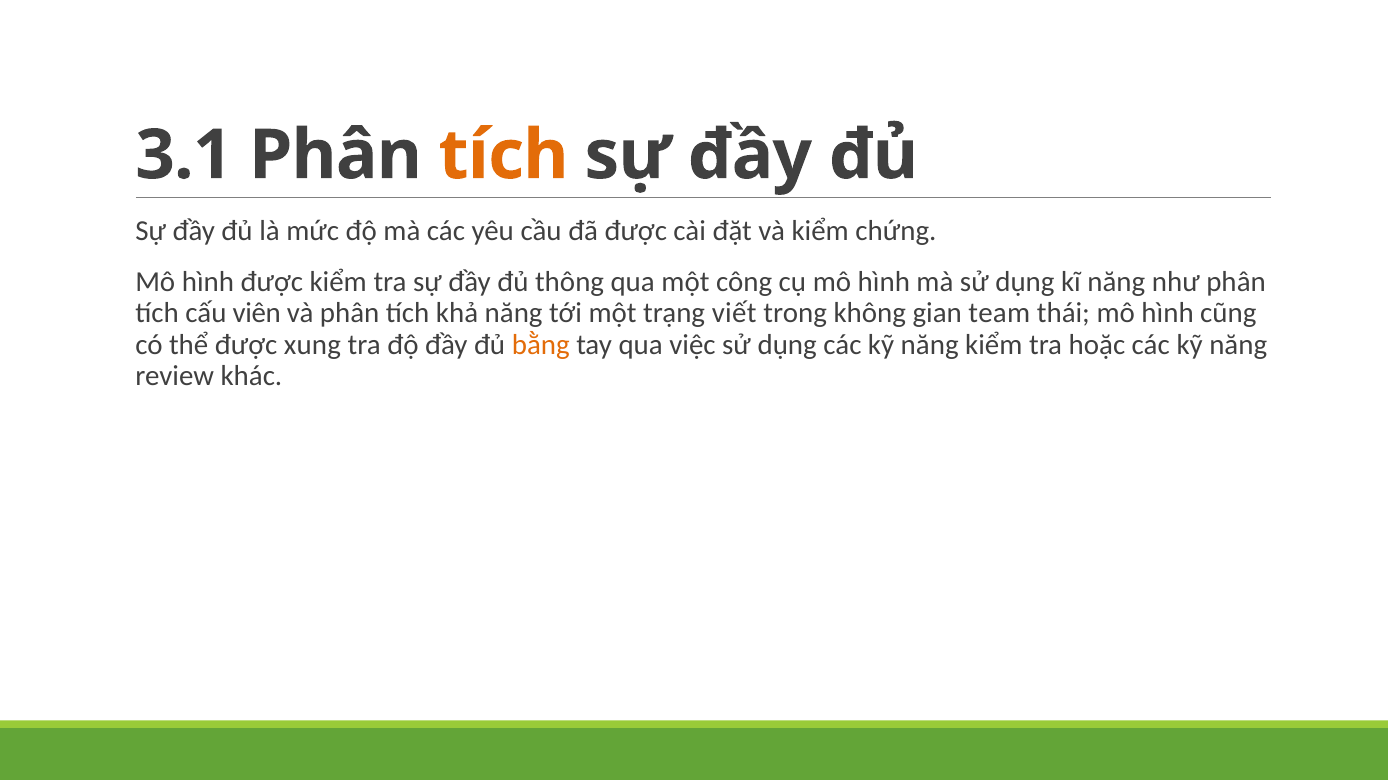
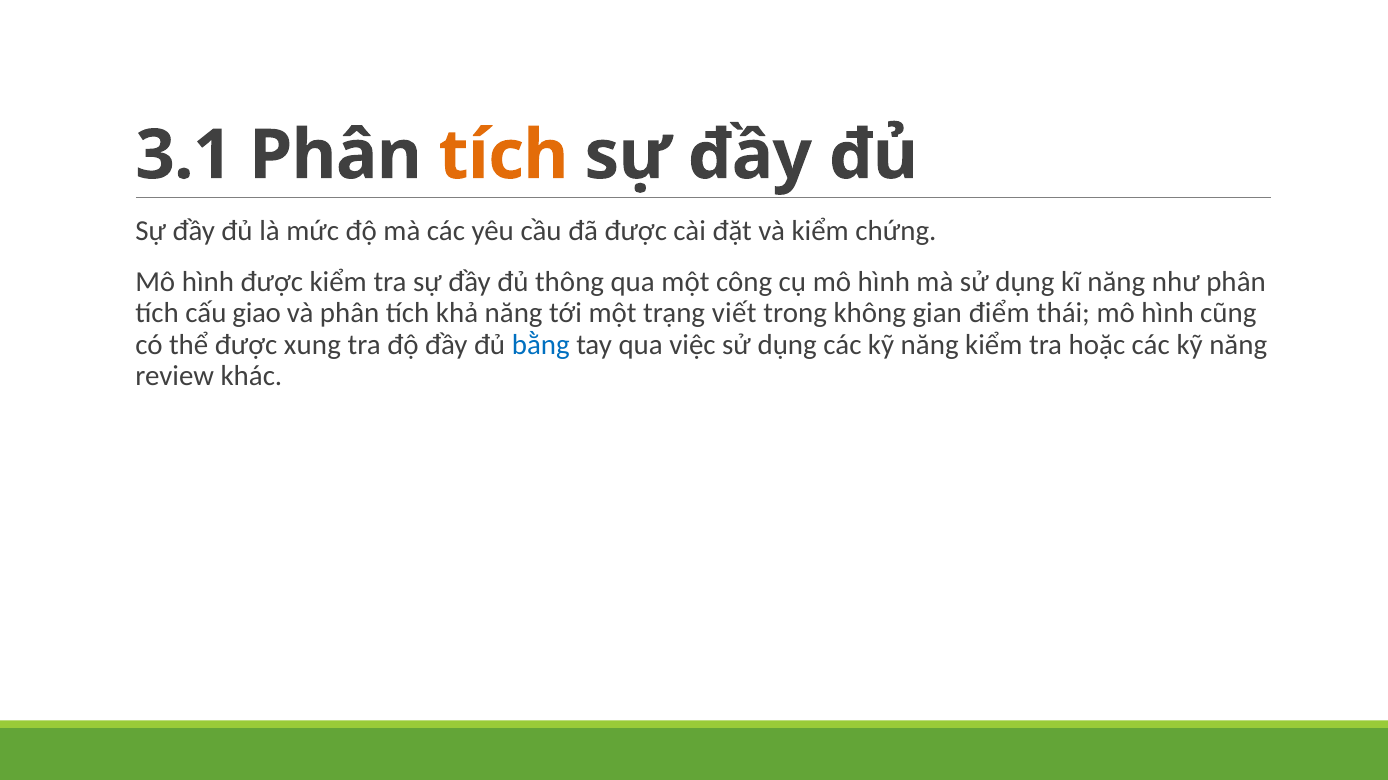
viên: viên -> giao (257, 314)
team: team -> điểm (999, 314)
bằng colour: orange -> blue (541, 345)
